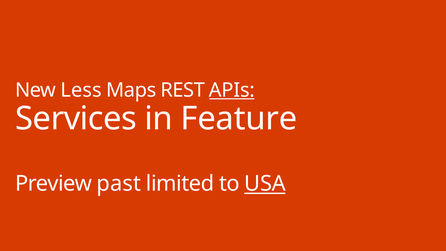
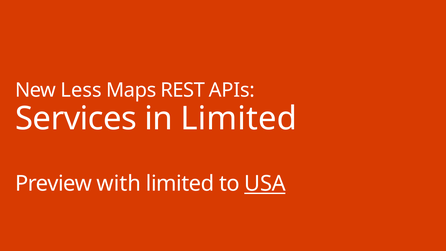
APIs underline: present -> none (232, 90)
in Feature: Feature -> Limited (239, 119)
past: past -> with (119, 184)
